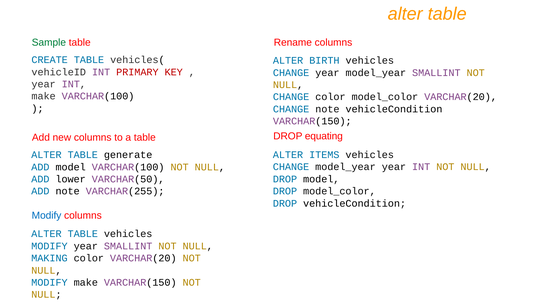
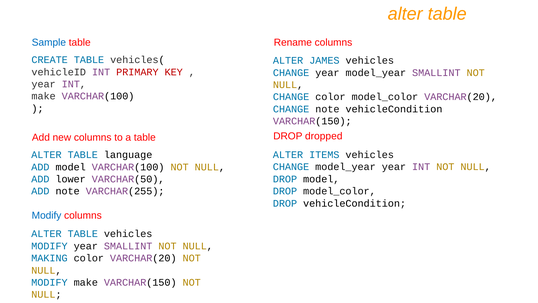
Sample colour: green -> blue (49, 42)
BIRTH: BIRTH -> JAMES (324, 61)
equating: equating -> dropped (324, 136)
generate: generate -> language (128, 155)
